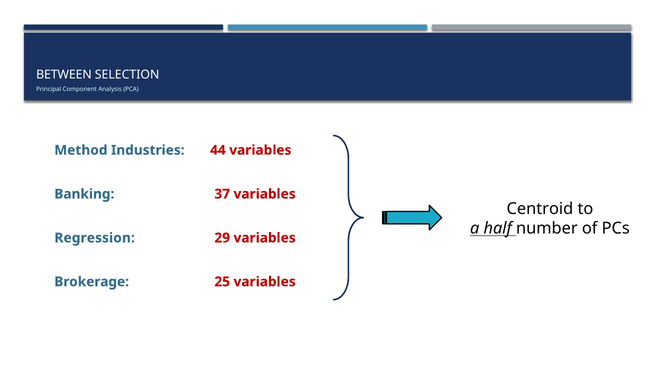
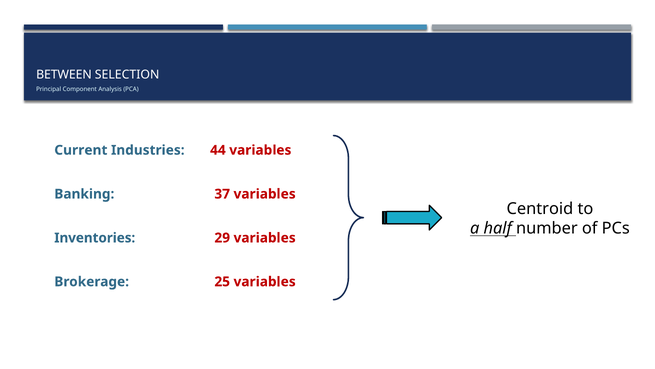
Method: Method -> Current (81, 150)
Regression: Regression -> Inventories (95, 238)
